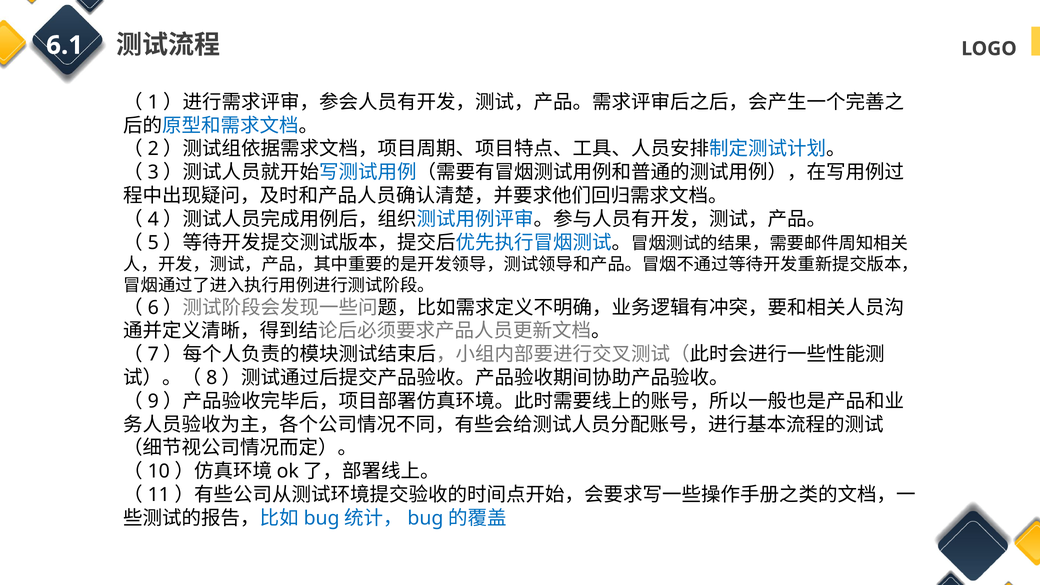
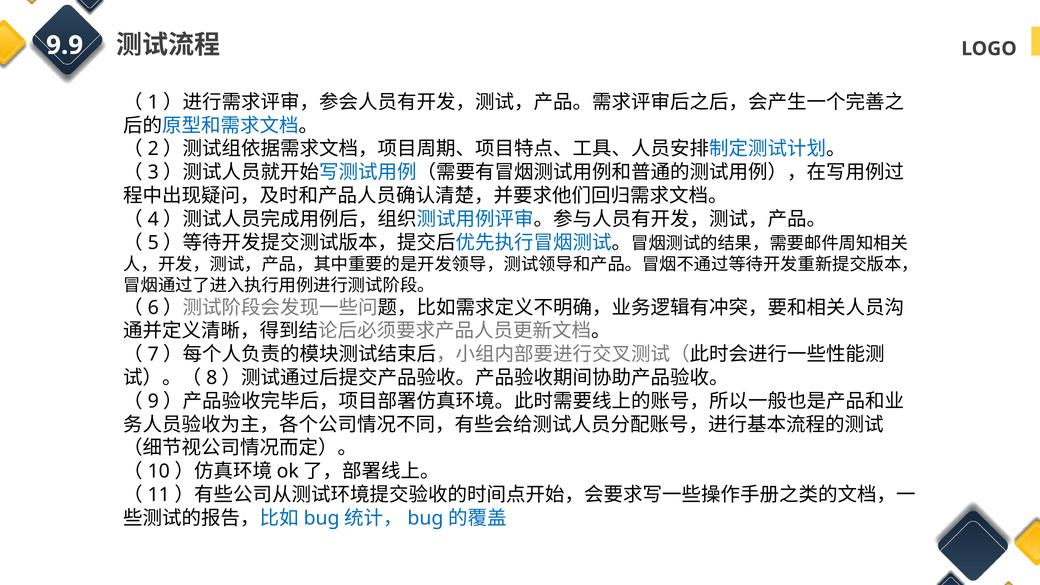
6.1: 6.1 -> 9.9 (65, 45)
